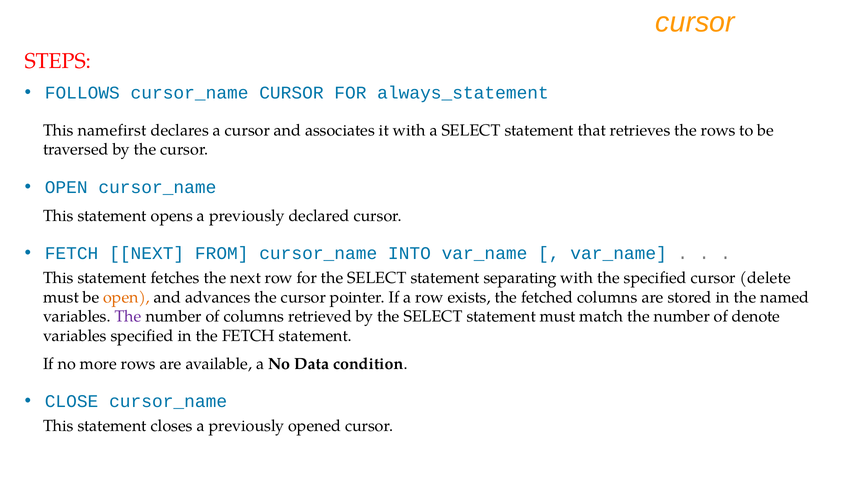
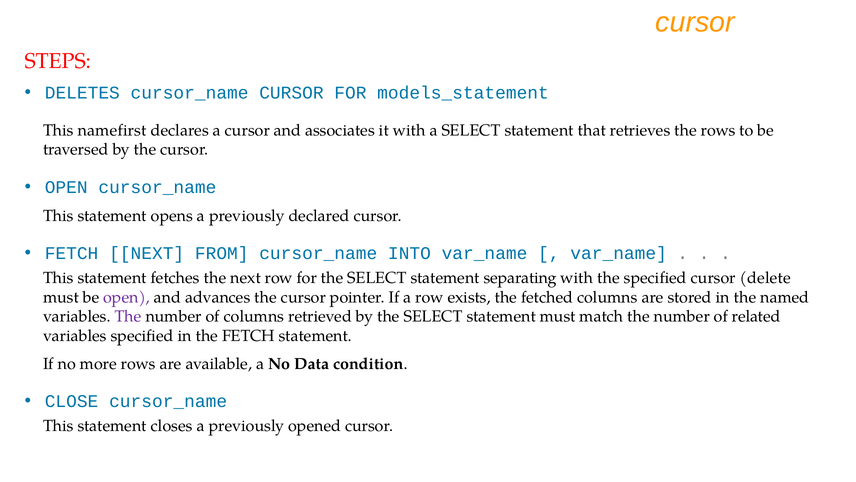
FOLLOWS: FOLLOWS -> DELETES (82, 93)
always_statement: always_statement -> models_statement (463, 93)
open colour: orange -> purple (127, 297)
denote: denote -> related (756, 316)
